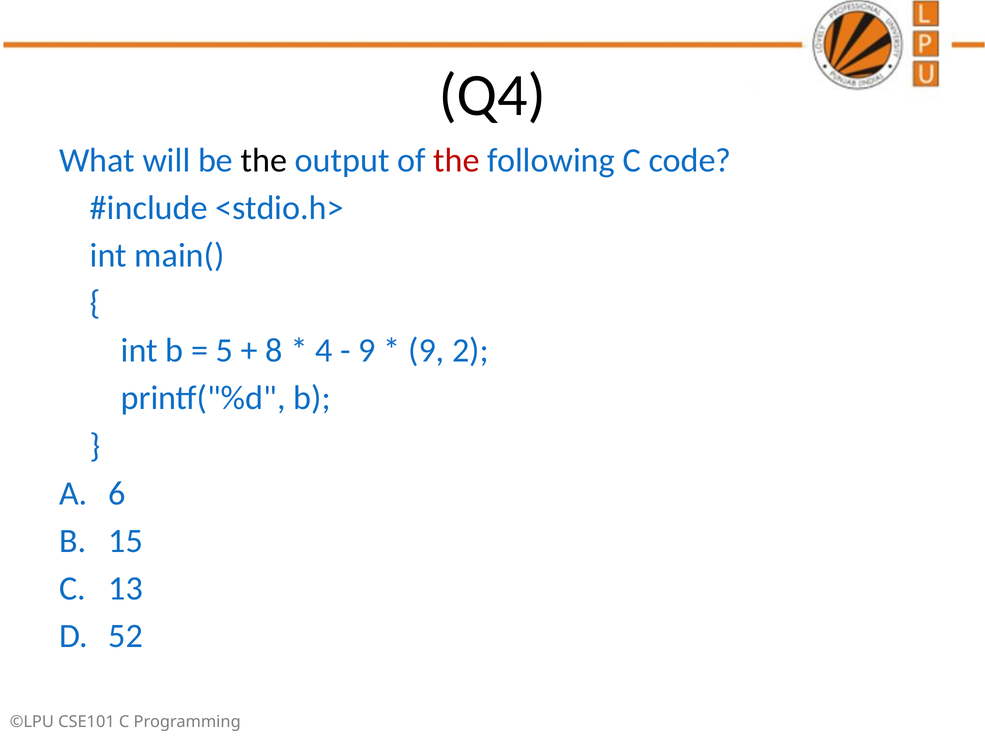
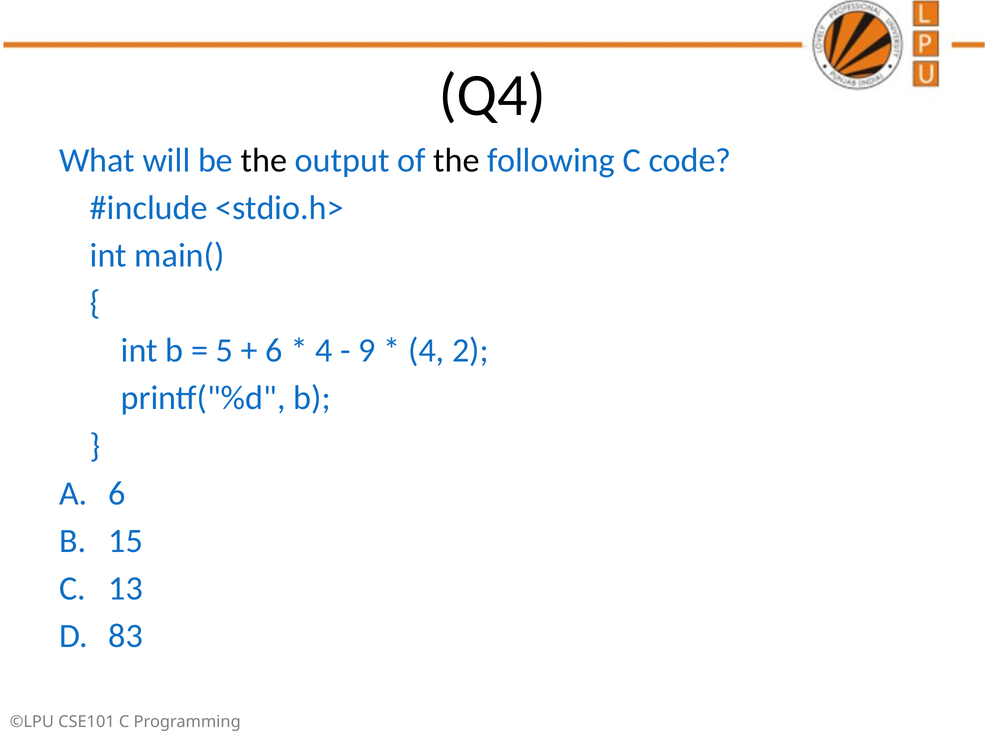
the colour: red -> black (456, 160)
8: 8 -> 6 (274, 350)
9: 9 -> 4 (426, 350)
52: 52 -> 83 (126, 636)
